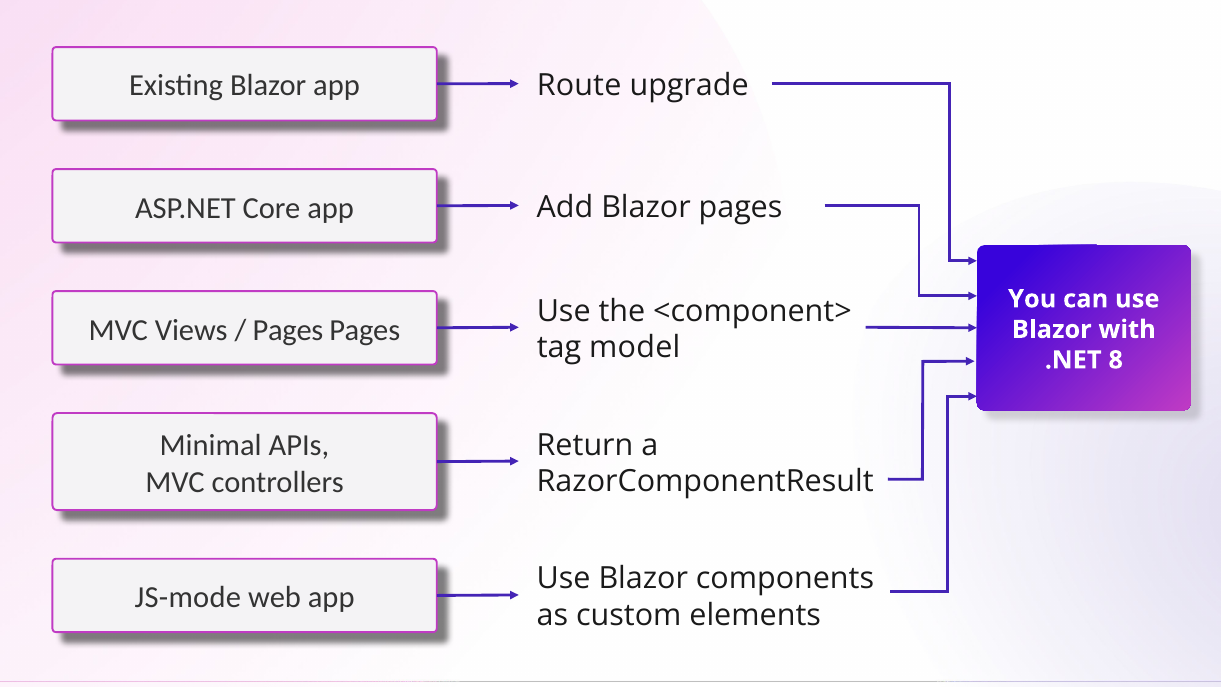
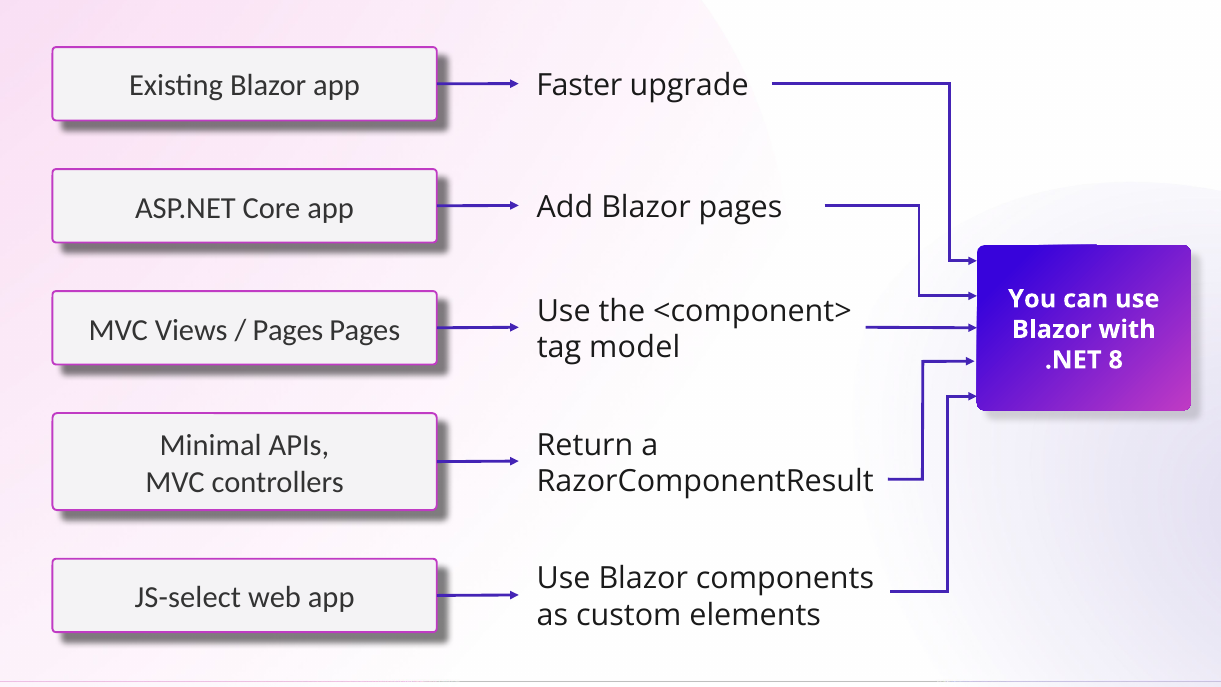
Route: Route -> Faster (579, 86)
JS-mode: JS-mode -> JS-select (188, 597)
